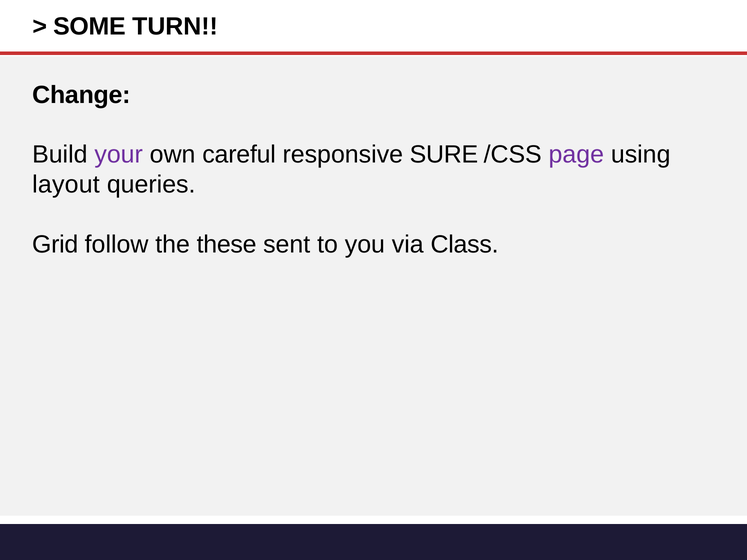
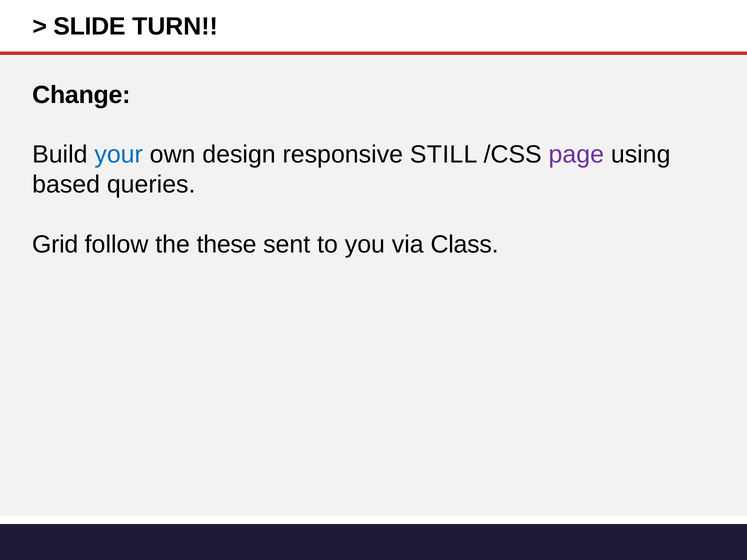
SOME: SOME -> SLIDE (89, 27)
your colour: purple -> blue (119, 155)
careful: careful -> design (239, 155)
SURE: SURE -> STILL (444, 155)
layout: layout -> based (66, 185)
